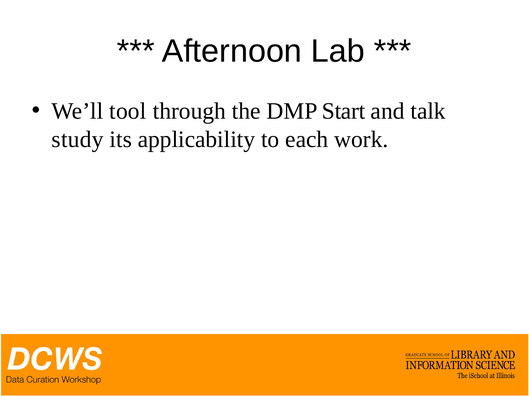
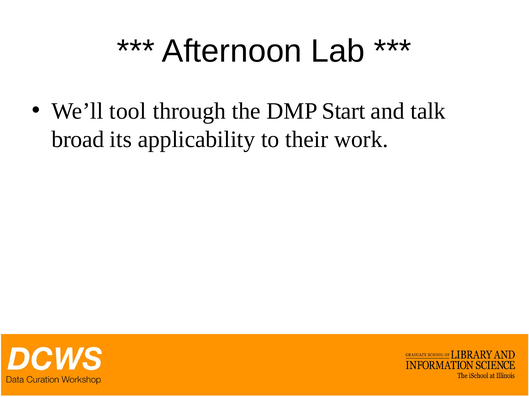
study: study -> broad (78, 139)
each: each -> their (307, 139)
